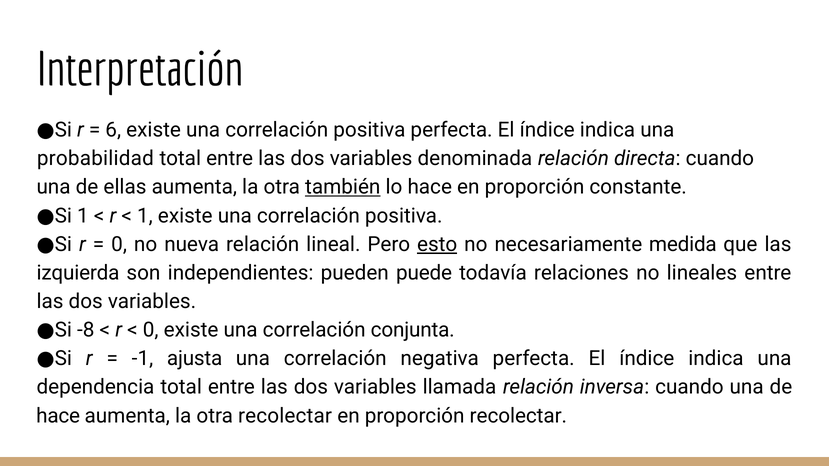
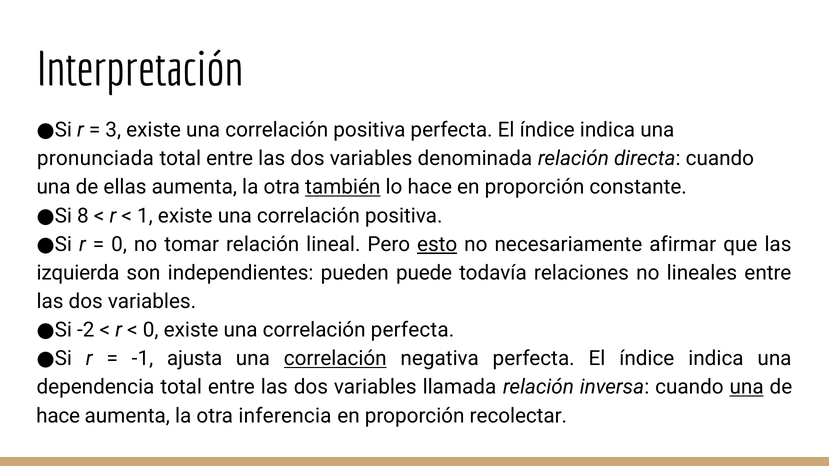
6: 6 -> 3 (113, 130)
probabilidad: probabilidad -> pronunciada (95, 159)
●Si 1: 1 -> 8 (83, 216)
nueva: nueva -> tomar (192, 244)
medida: medida -> afirmar (683, 244)
-8: -8 -> -2 (86, 330)
correlación conjunta: conjunta -> perfecta (413, 330)
correlación underline: none -> present (335, 359)
una underline: none -> present (747, 387)
otra recolectar: recolectar -> inferencia (285, 416)
